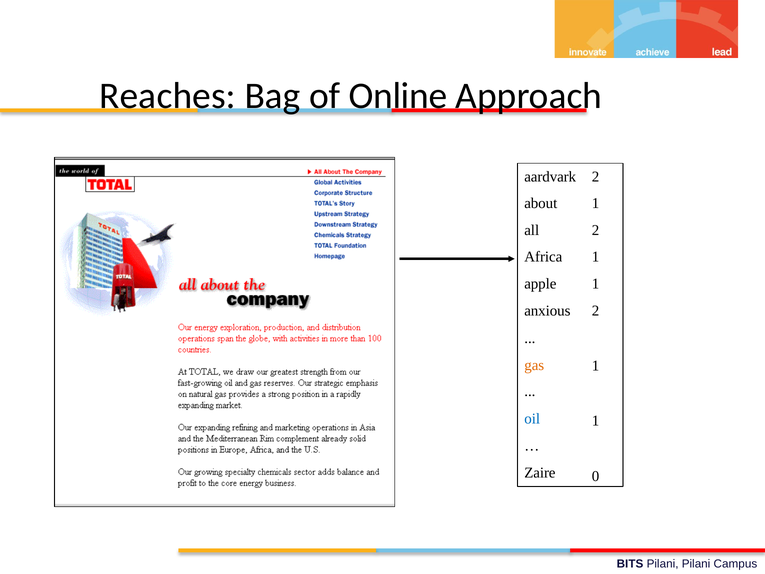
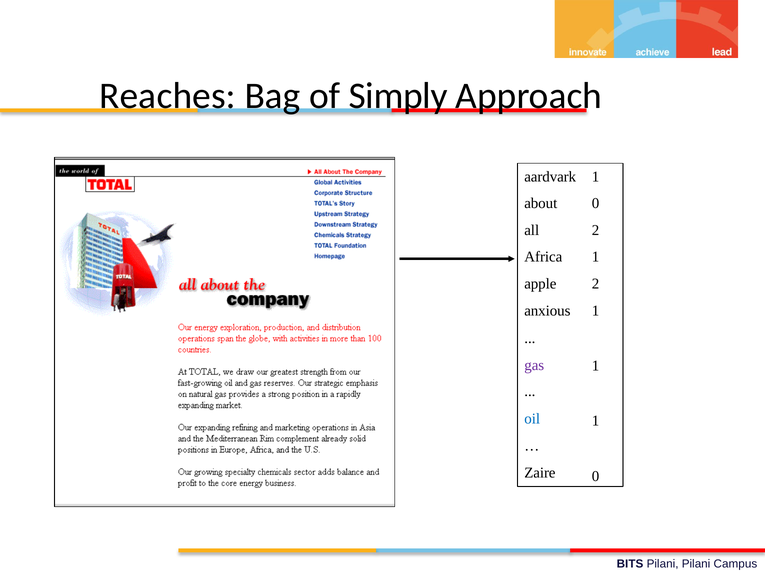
Online: Online -> Simply (398, 96)
aardvark 2: 2 -> 1 (596, 177)
about 1: 1 -> 0 (596, 203)
apple 1: 1 -> 2 (596, 284)
anxious 2: 2 -> 1 (596, 311)
gas colour: orange -> purple (534, 365)
